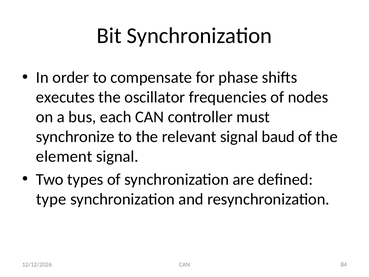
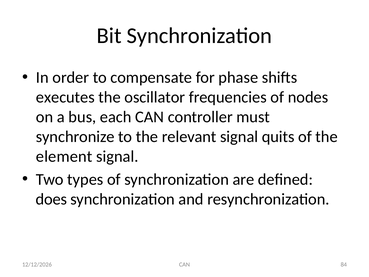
baud: baud -> quits (278, 137)
type: type -> does (51, 199)
